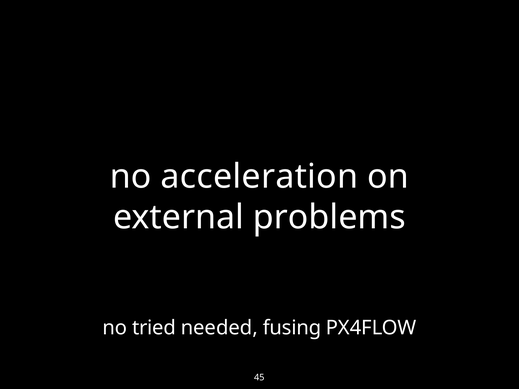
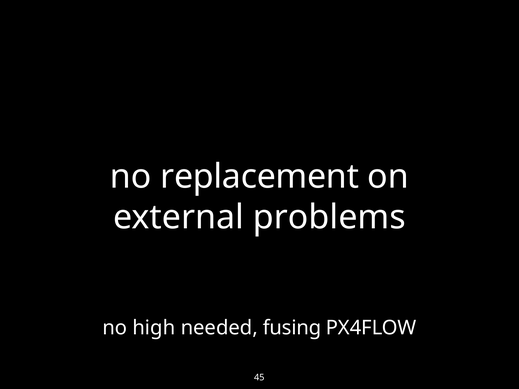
acceleration: acceleration -> replacement (260, 177)
tried: tried -> high (154, 328)
